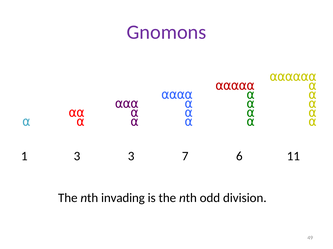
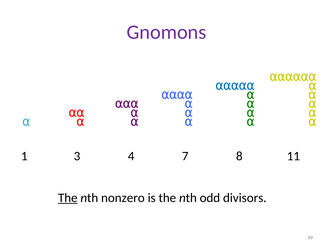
ααααα colour: red -> blue (235, 86)
3 3: 3 -> 4 (131, 157)
6: 6 -> 8 (239, 157)
The underline: none -> present (68, 198)
invading: invading -> nonzero (123, 198)
division: division -> divisors (245, 198)
